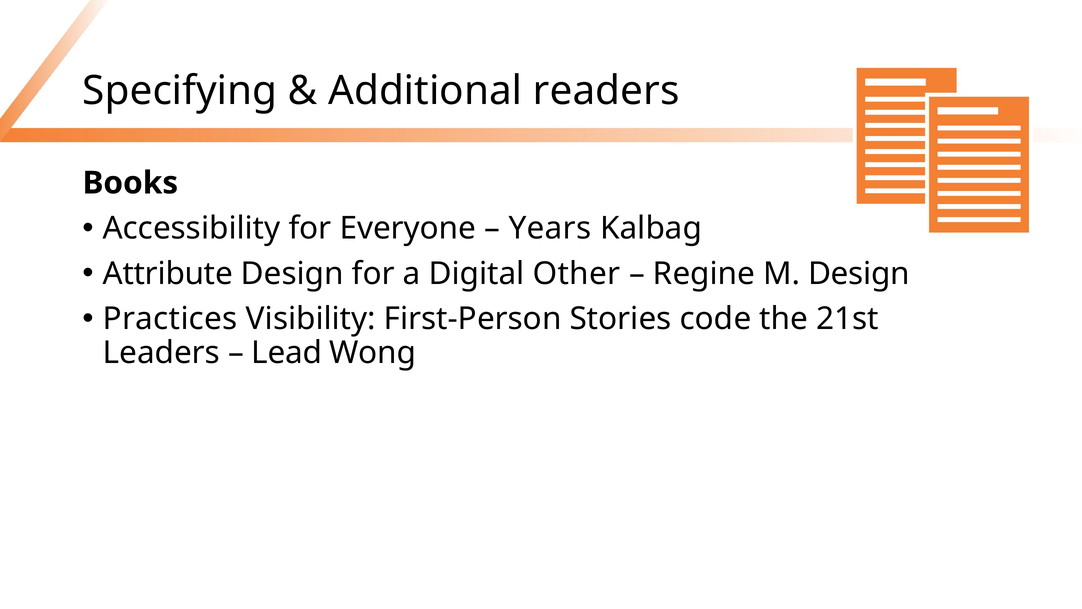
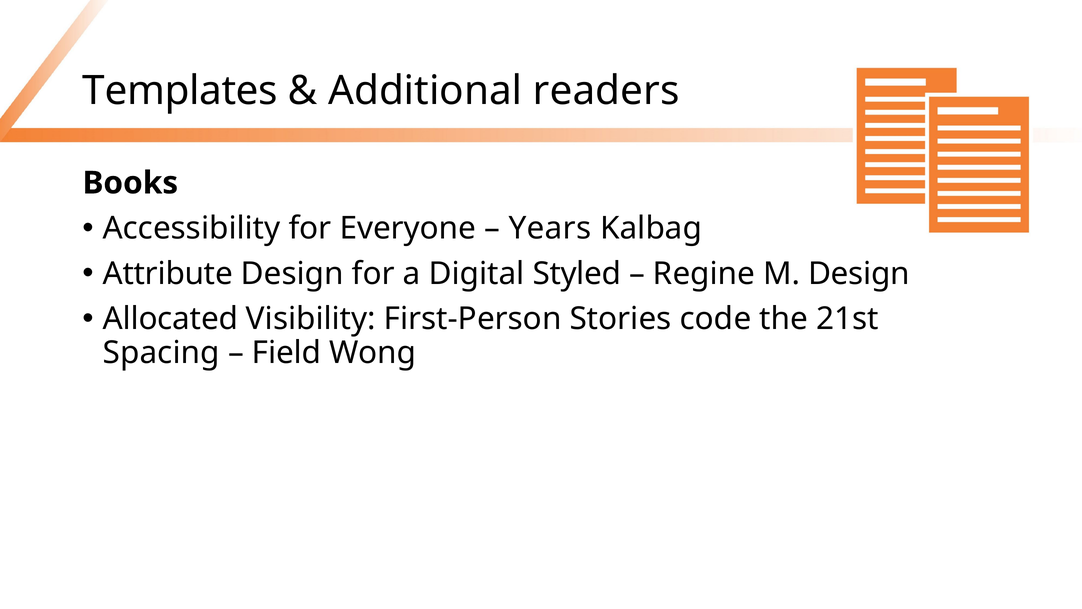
Specifying: Specifying -> Templates (180, 91)
Other: Other -> Styled (577, 273)
Practices: Practices -> Allocated (170, 319)
Leaders: Leaders -> Spacing (161, 353)
Lead: Lead -> Field (287, 353)
